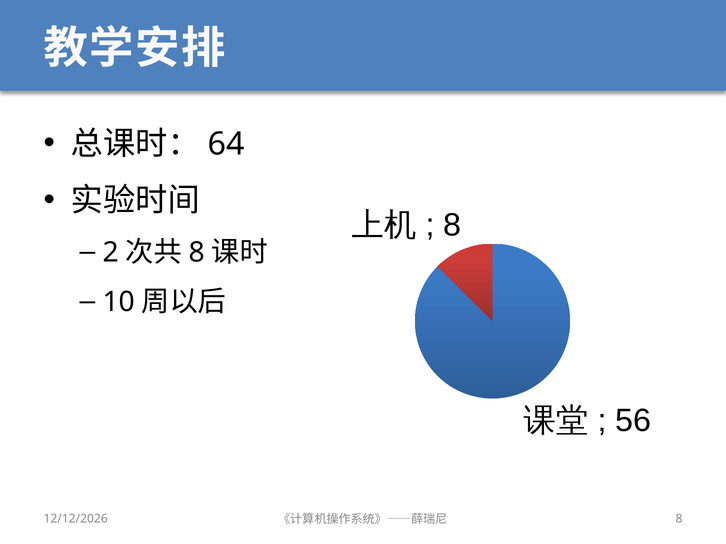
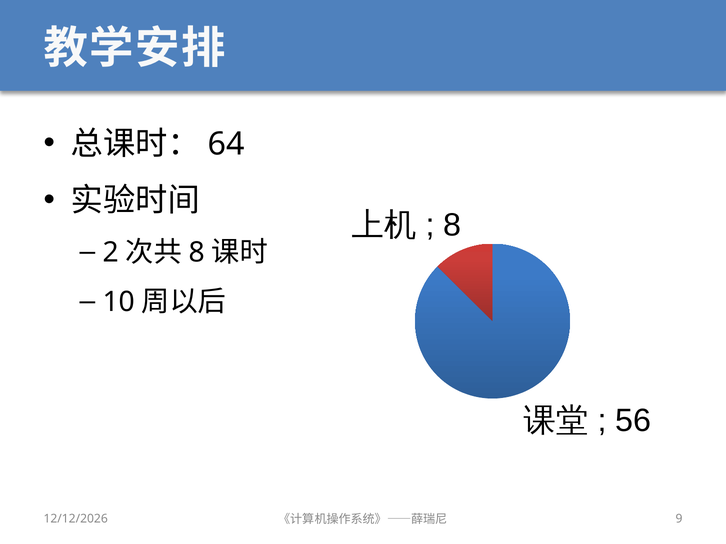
8: 8 -> 9 (679, 519)
